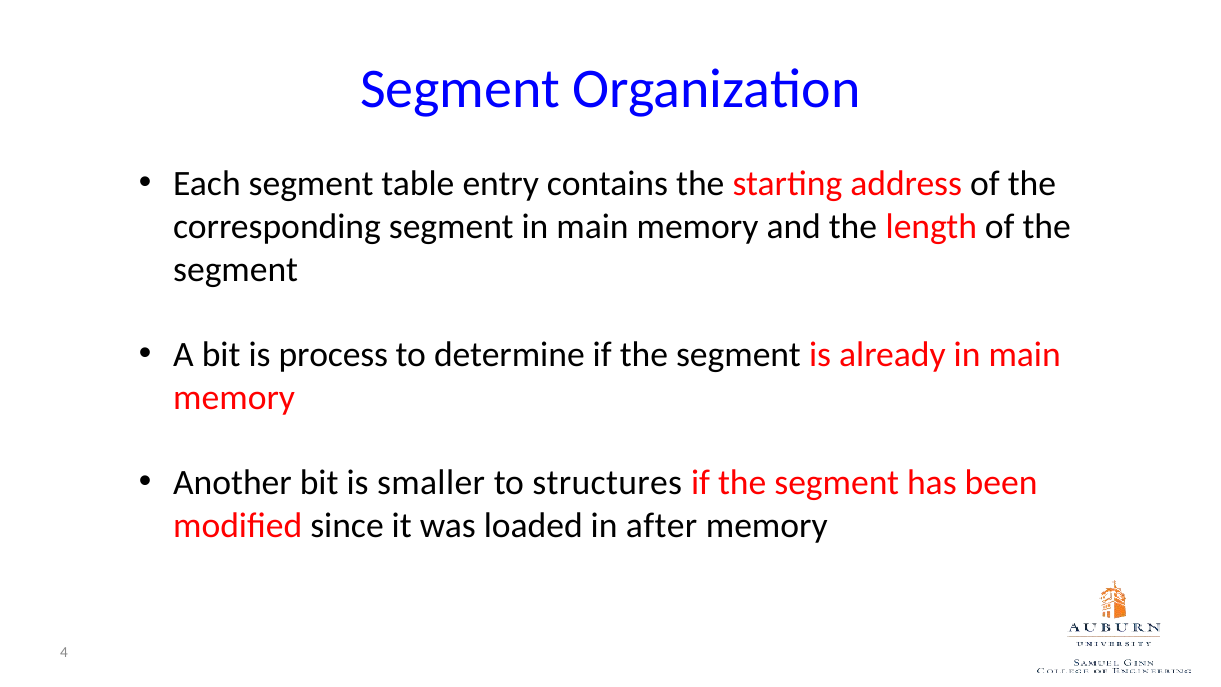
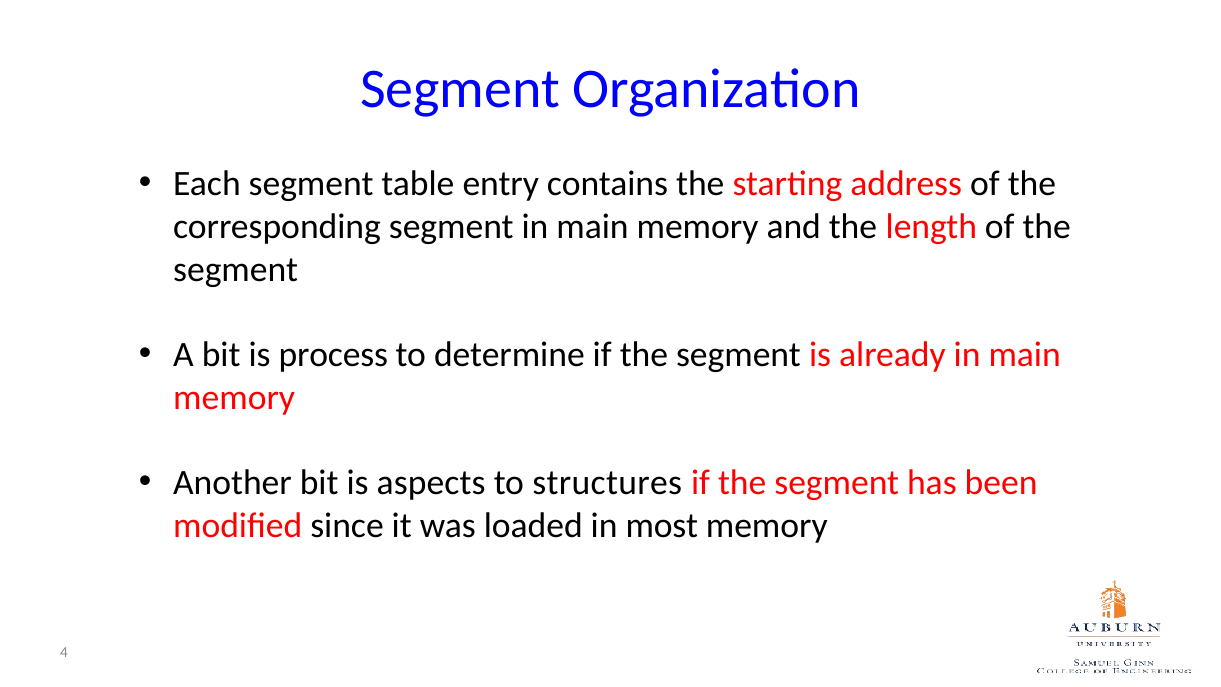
smaller: smaller -> aspects (431, 483)
after: after -> most (662, 525)
